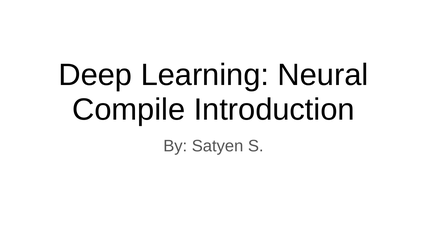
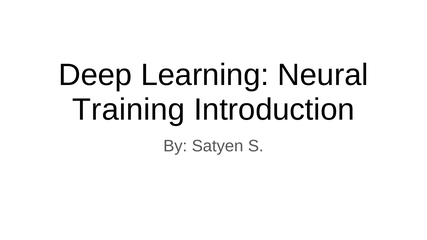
Compile: Compile -> Training (129, 110)
